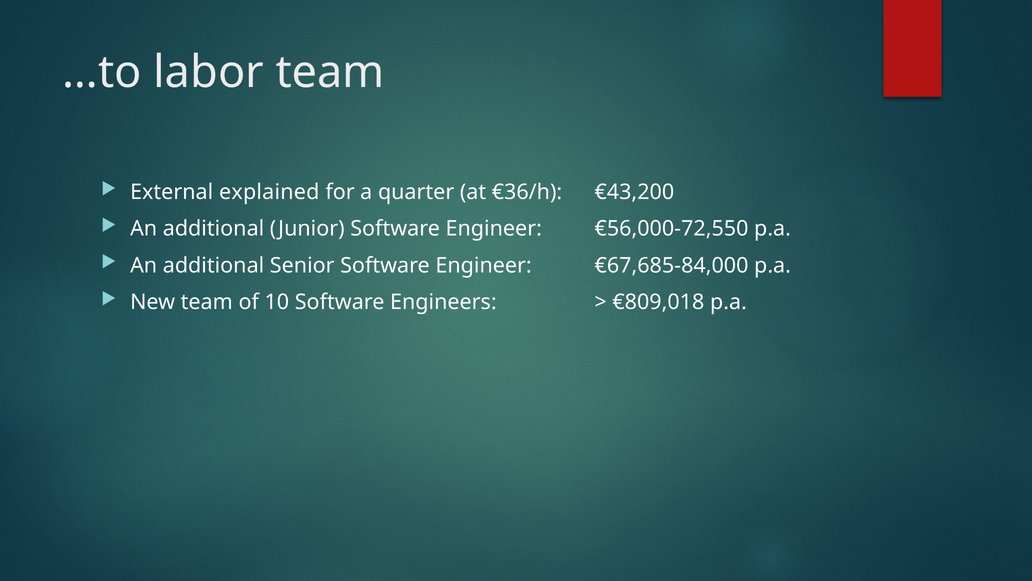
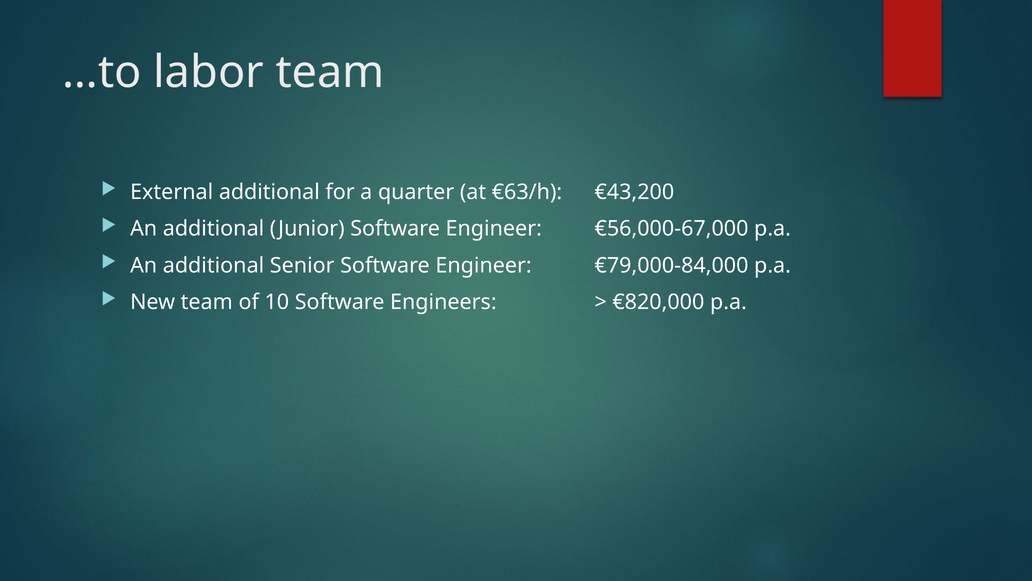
External explained: explained -> additional (269, 192)
€36/h: €36/h -> €63/h (527, 192)
€56,000-72,550: €56,000-72,550 -> €56,000-67,000 (672, 229)
€67,685-84,000: €67,685-84,000 -> €79,000-84,000 (672, 265)
€809,018: €809,018 -> €820,000 (658, 302)
